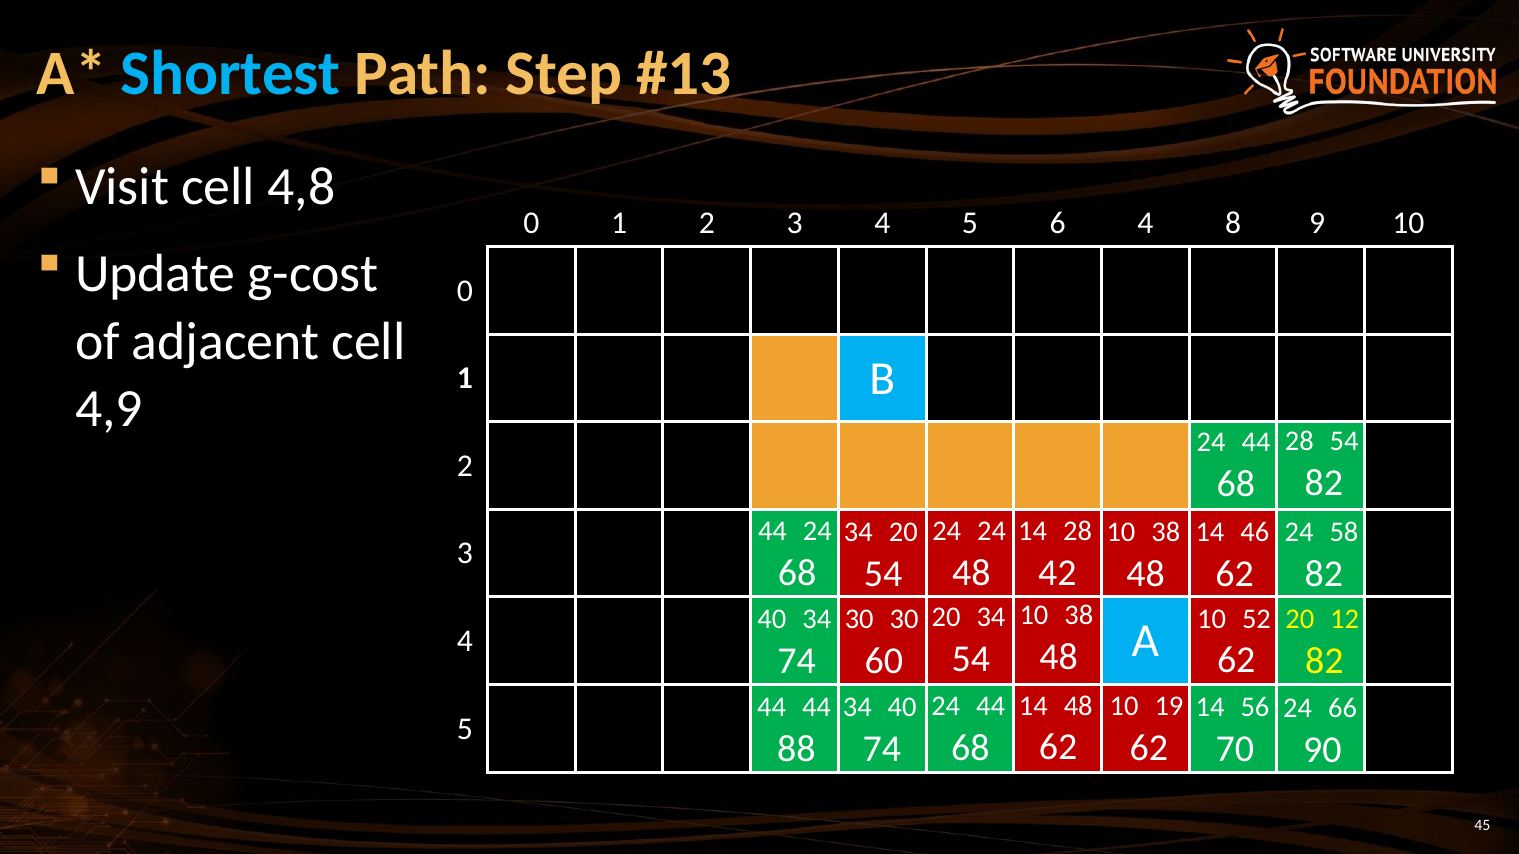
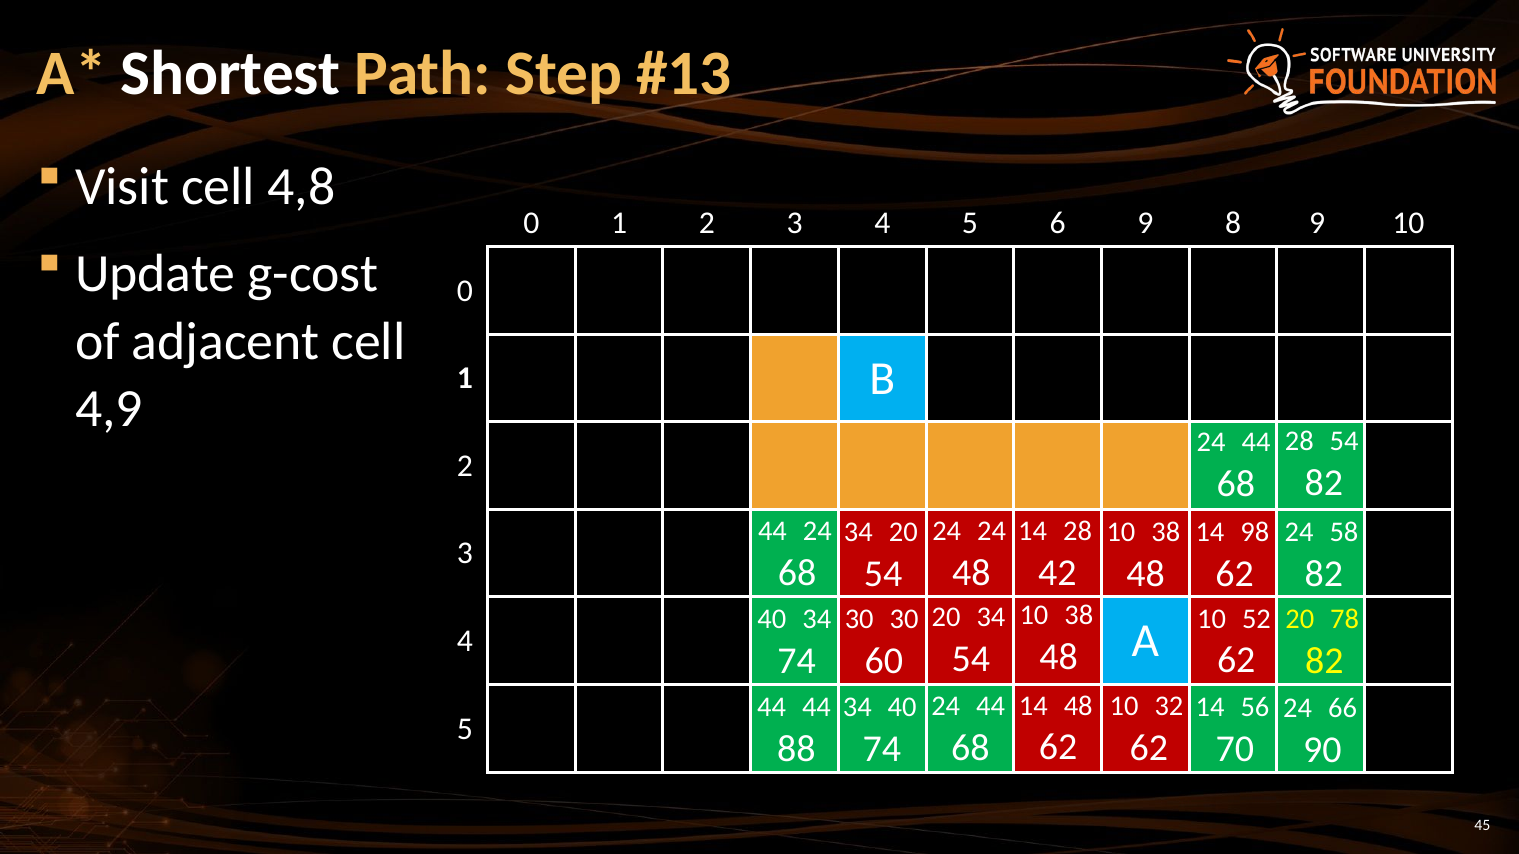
Shortest colour: light blue -> white (231, 74)
6 4: 4 -> 9 (1145, 224)
46: 46 -> 98 (1255, 533)
12: 12 -> 78 (1345, 620)
19: 19 -> 32 (1169, 707)
